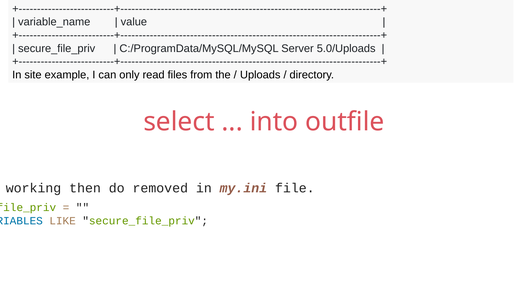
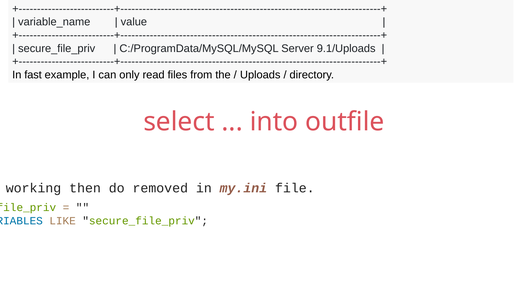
5.0/Uploads: 5.0/Uploads -> 9.1/Uploads (346, 48)
site: site -> fast (33, 75)
